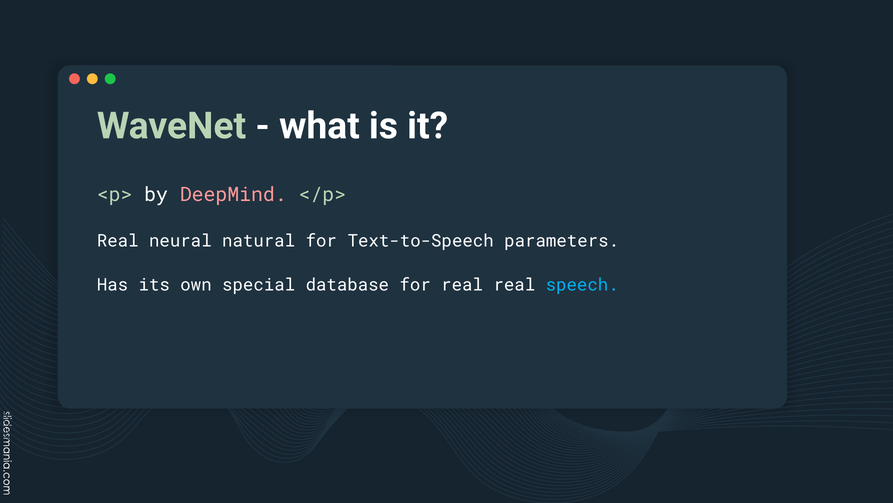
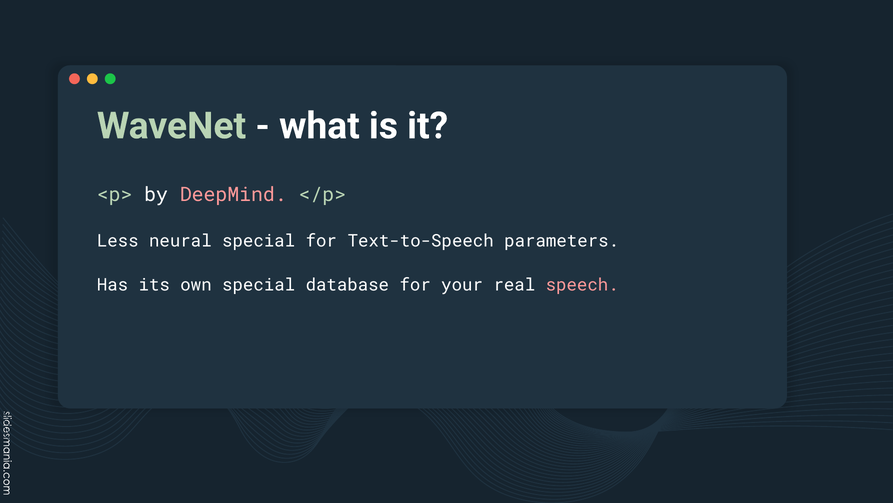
Real: Real -> Less (118, 241)
neural natural: natural -> special (259, 241)
for real: real -> your (462, 285)
speech colour: light blue -> pink (582, 285)
